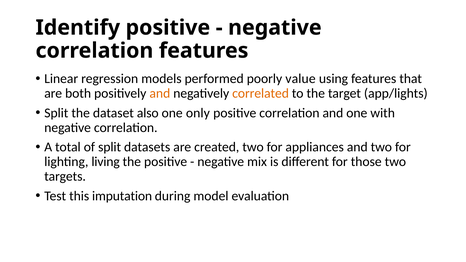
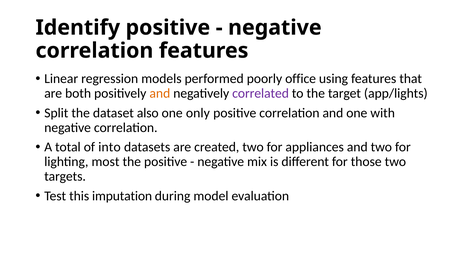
value: value -> office (301, 79)
correlated colour: orange -> purple (261, 93)
of split: split -> into (109, 147)
living: living -> most (105, 162)
